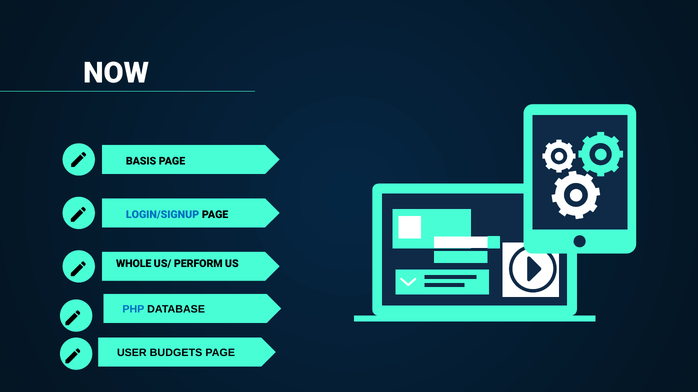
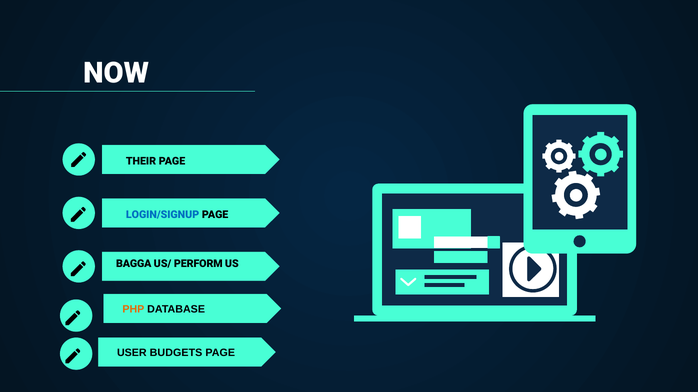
BASIS: BASIS -> THEIR (141, 162)
WHOLE: WHOLE -> BAGGA (134, 264)
PHP colour: blue -> orange (133, 310)
